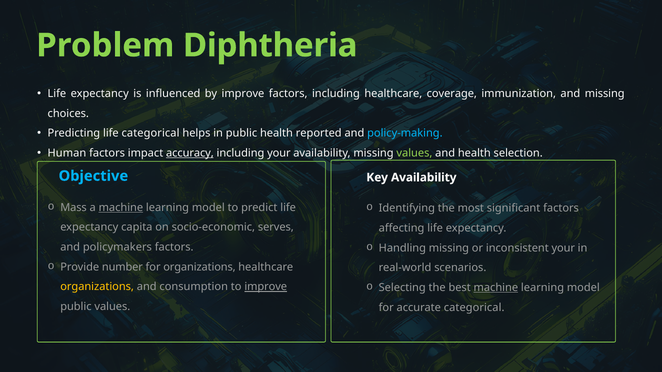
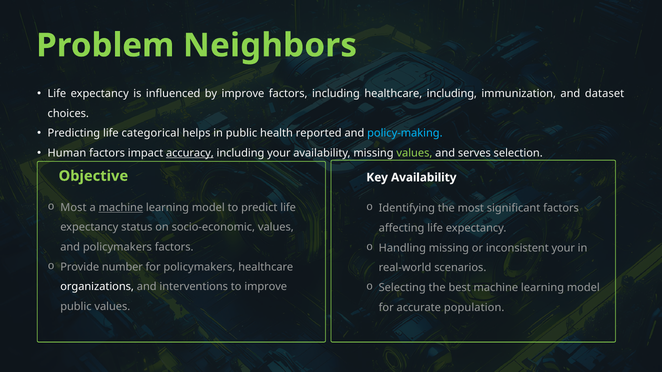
Diphtheria: Diphtheria -> Neighbors (270, 46)
healthcare coverage: coverage -> including (452, 94)
and missing: missing -> dataset (605, 94)
and health: health -> serves (474, 153)
Objective colour: light blue -> light green (93, 176)
Mass: Mass -> Most (73, 208)
capita: capita -> status (137, 227)
socio-economic serves: serves -> values (276, 227)
for organizations: organizations -> policymakers (199, 267)
machine underline: present -> none (496, 288)
organizations colour: yellow -> white (97, 287)
consumption: consumption -> interventions (194, 287)
improve underline: present -> none (266, 287)
accurate categorical: categorical -> population (474, 308)
